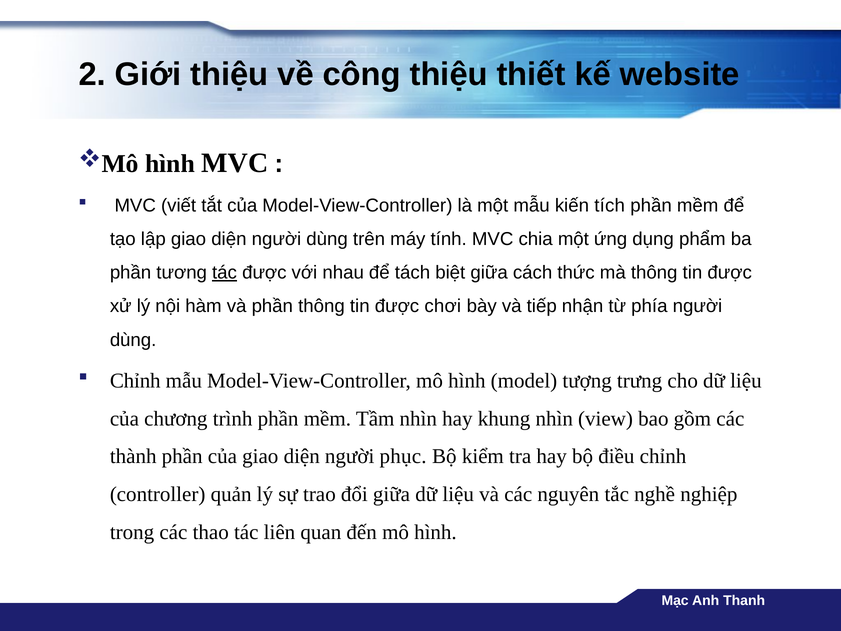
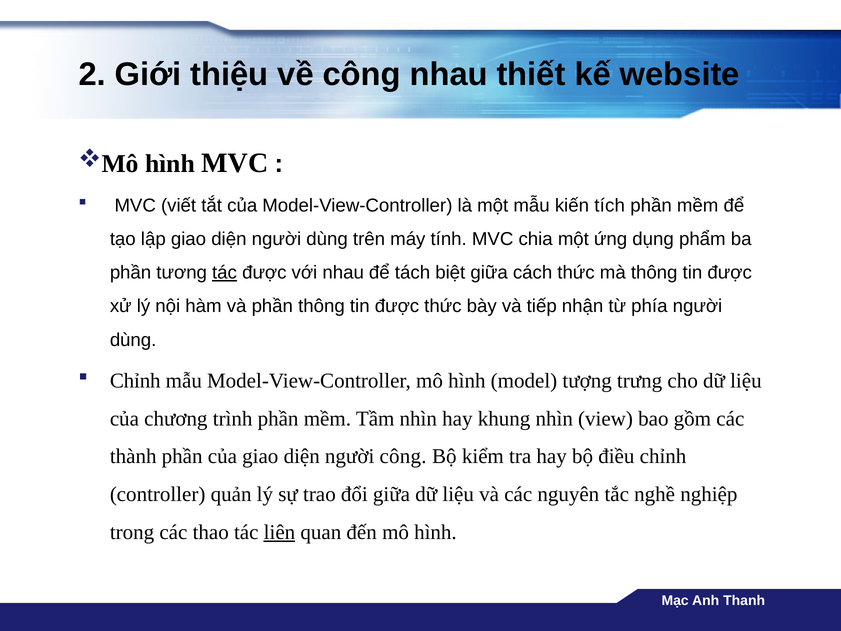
công thiệu: thiệu -> nhau (449, 74)
được chơi: chơi -> thức (443, 306)
người phục: phục -> công (403, 456)
liên underline: none -> present (279, 532)
